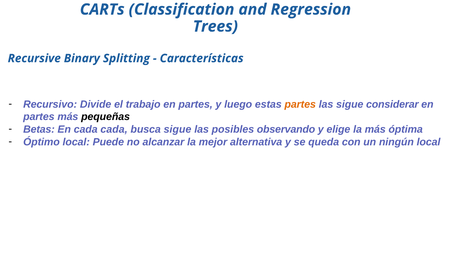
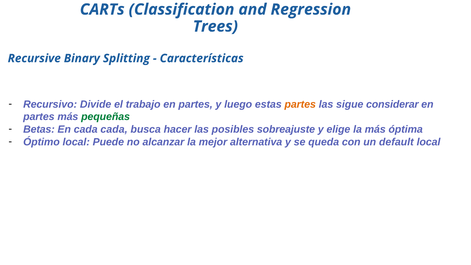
pequeñas colour: black -> green (106, 117)
busca sigue: sigue -> hacer (178, 129)
observando: observando -> sobreajuste (286, 129)
ningún: ningún -> default (396, 142)
